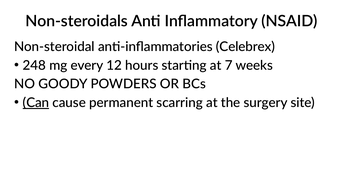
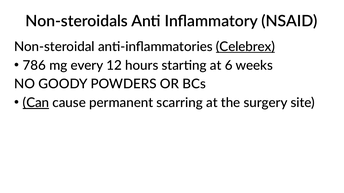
Celebrex underline: none -> present (245, 47)
248: 248 -> 786 (34, 66)
7: 7 -> 6 (229, 66)
